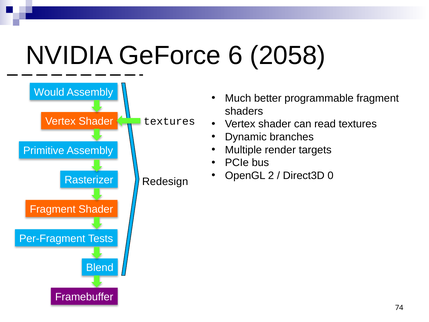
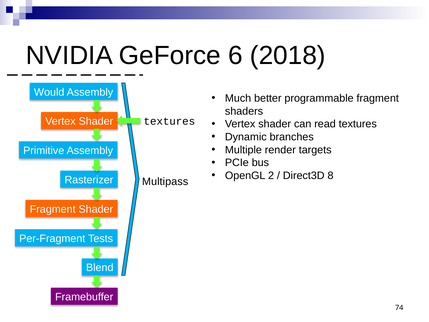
2058: 2058 -> 2018 (288, 55)
0: 0 -> 8 (331, 175)
Redesign: Redesign -> Multipass (165, 181)
